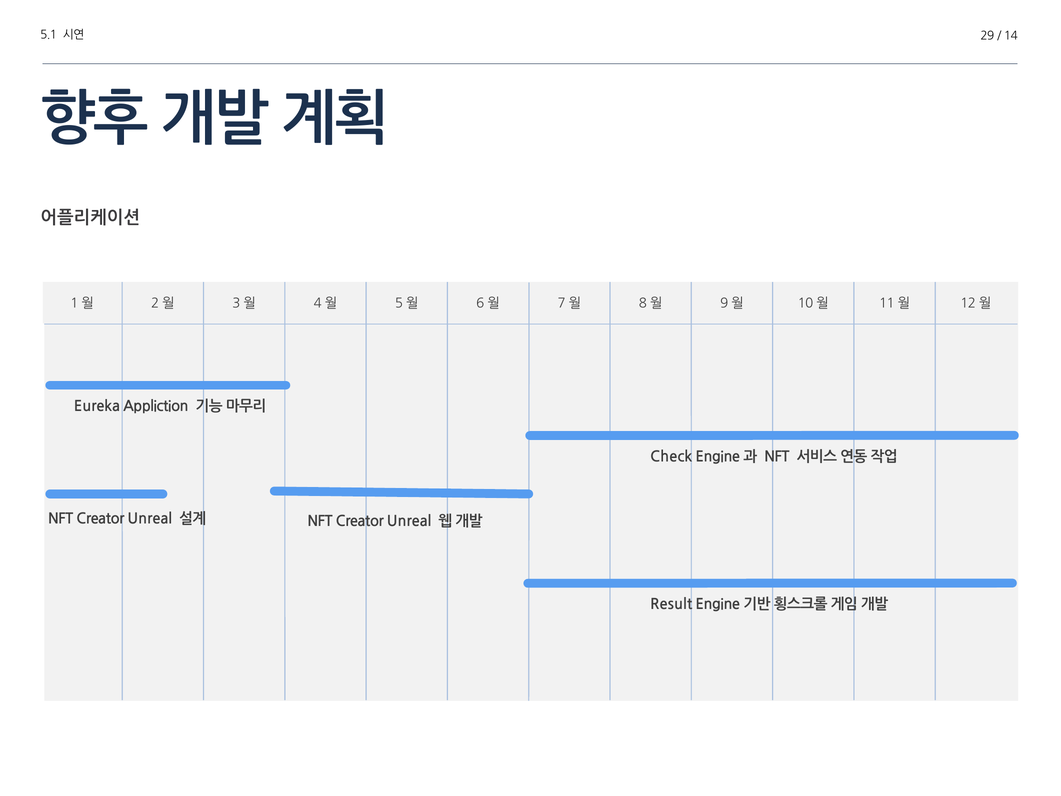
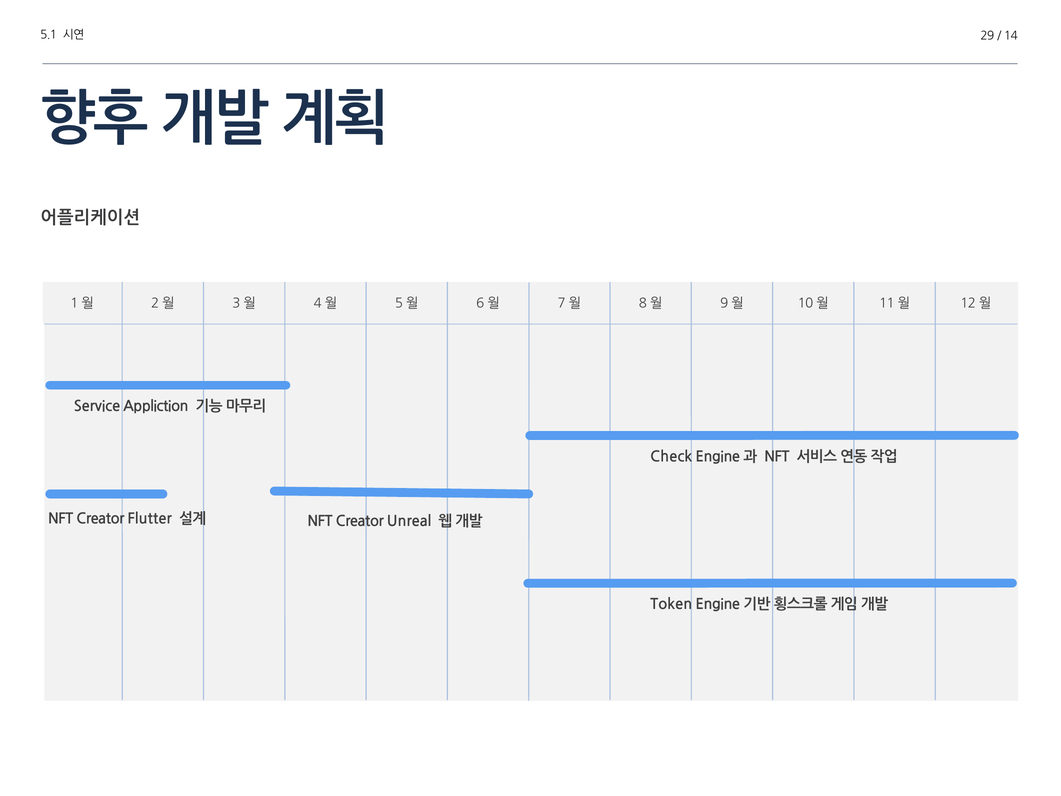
Eureka: Eureka -> Service (97, 406)
Unreal: Unreal -> Flutter (150, 519)
Result: Result -> Token (671, 604)
